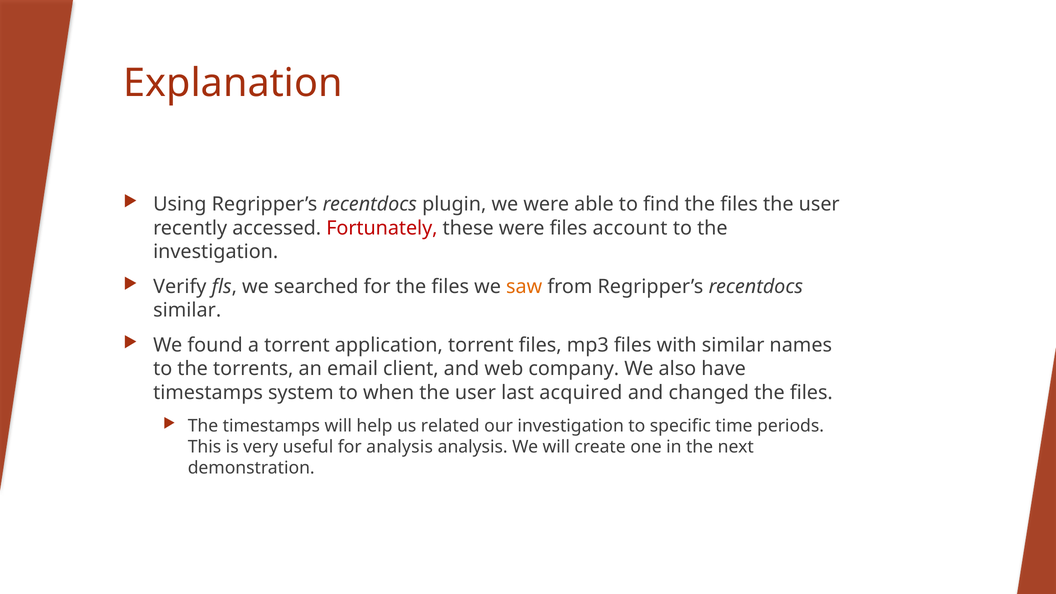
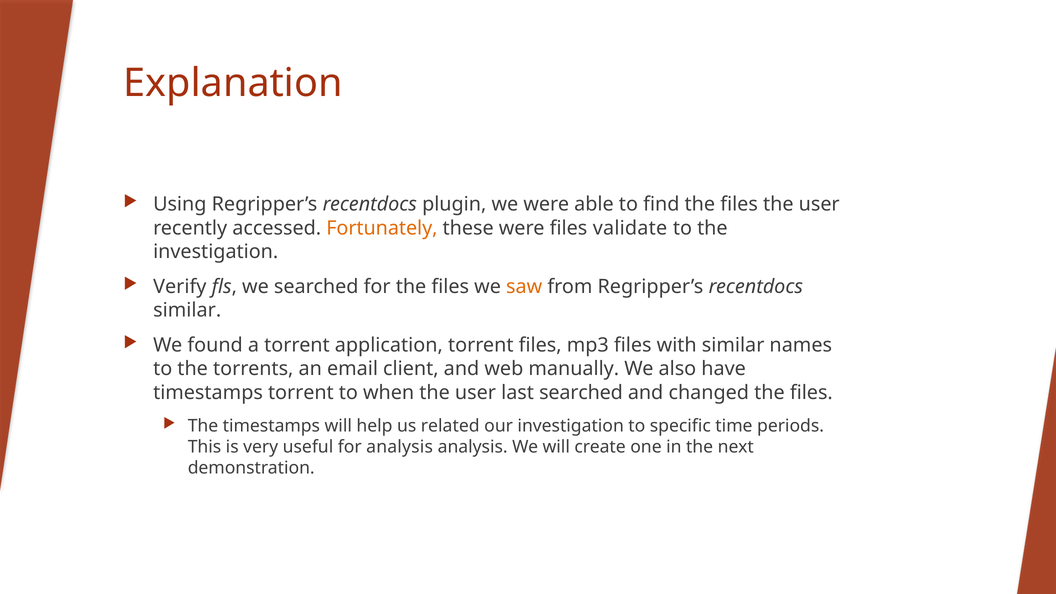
Fortunately colour: red -> orange (382, 228)
account: account -> validate (630, 228)
company: company -> manually (574, 369)
timestamps system: system -> torrent (301, 393)
last acquired: acquired -> searched (581, 393)
